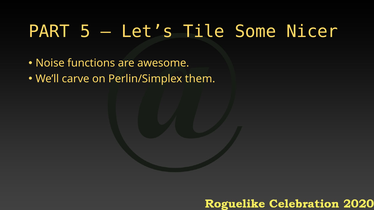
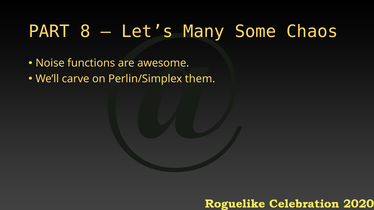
5: 5 -> 8 (85, 31)
Tile: Tile -> Many (204, 31)
Nicer: Nicer -> Chaos (312, 31)
